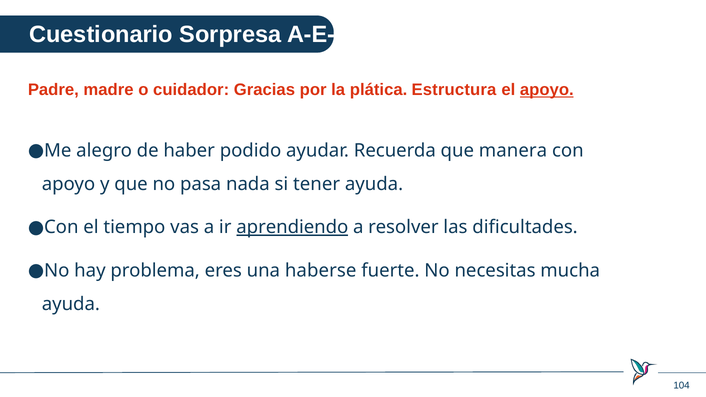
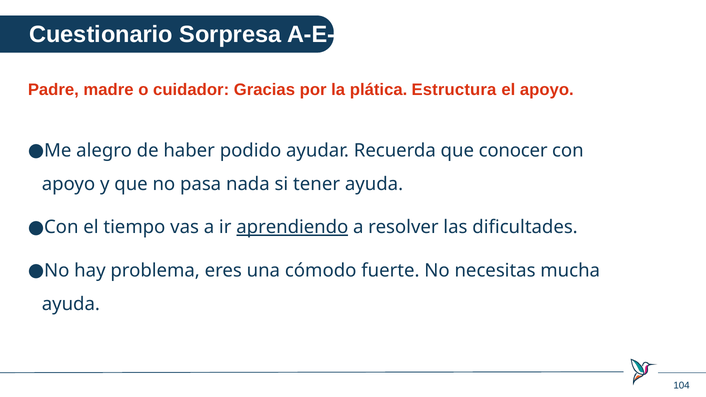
apoyo underline: present -> none (547, 90)
manera: manera -> conocer (513, 150)
haberse: haberse -> cómodo (321, 271)
